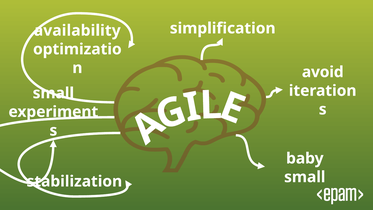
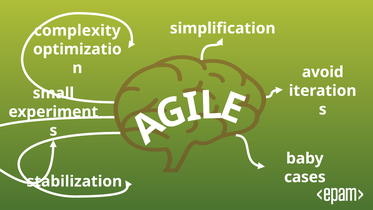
availability: availability -> complexity (77, 31)
small: small -> cases (305, 177)
